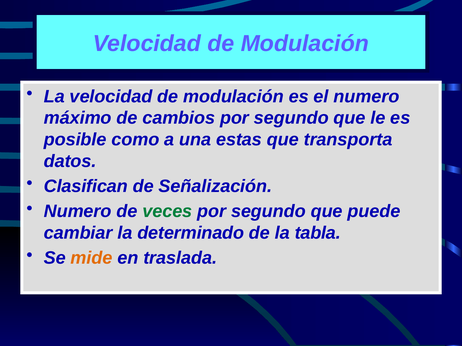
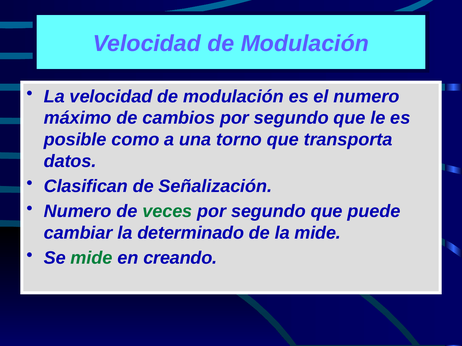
estas: estas -> torno (239, 140)
la tabla: tabla -> mide (318, 233)
mide colour: orange -> green (92, 258)
traslada: traslada -> creando (180, 258)
